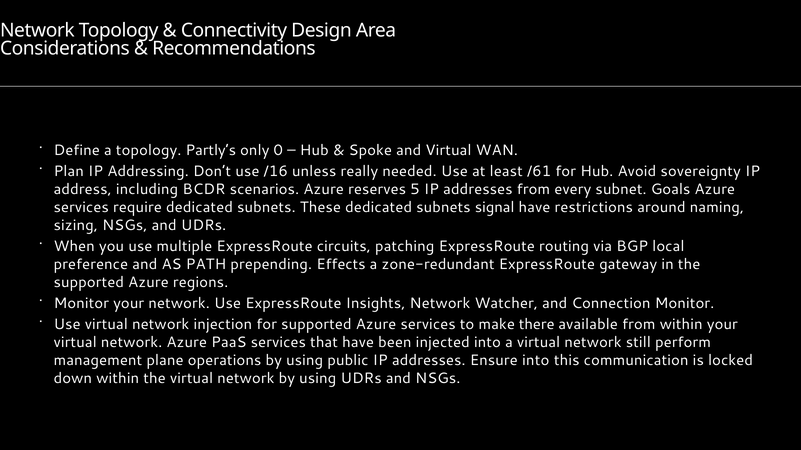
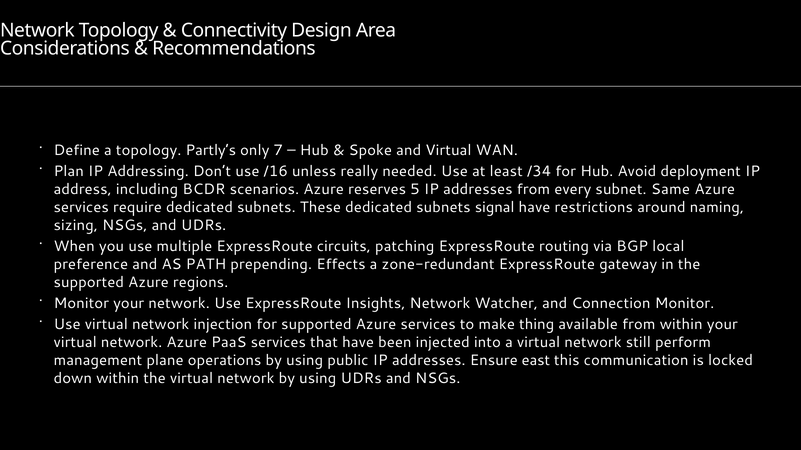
0: 0 -> 7 (278, 150)
/61: /61 -> /34 (539, 171)
sovereignty: sovereignty -> deployment (701, 171)
Goals: Goals -> Same (670, 189)
there: there -> thing (537, 324)
Ensure into: into -> east (536, 361)
